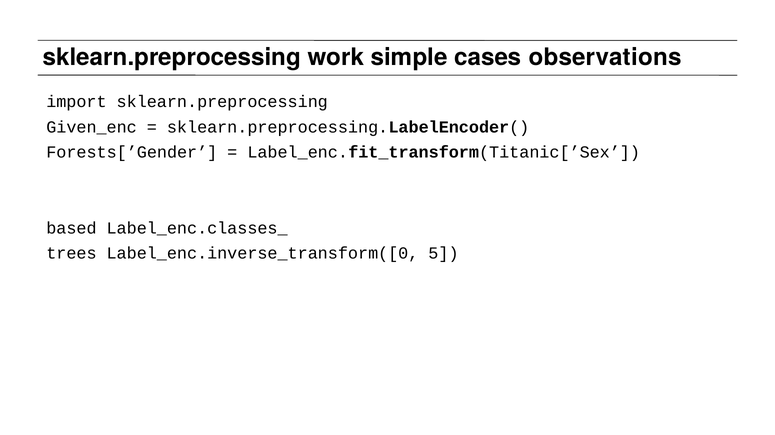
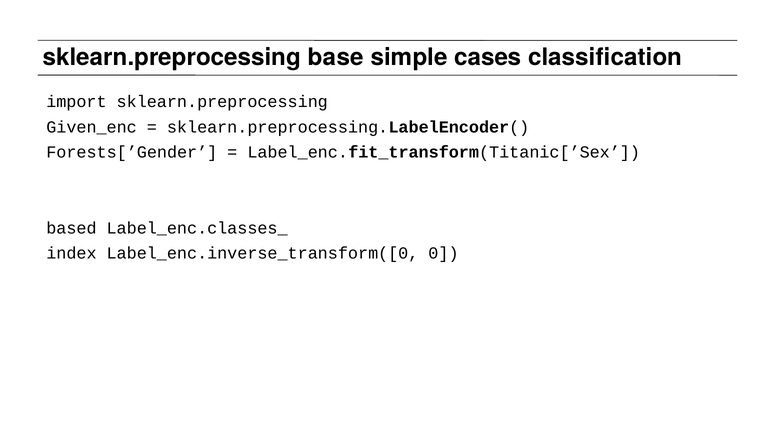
work: work -> base (336, 57)
observations: observations -> classification (605, 57)
trees: trees -> index (71, 253)
5: 5 -> 0 (443, 253)
